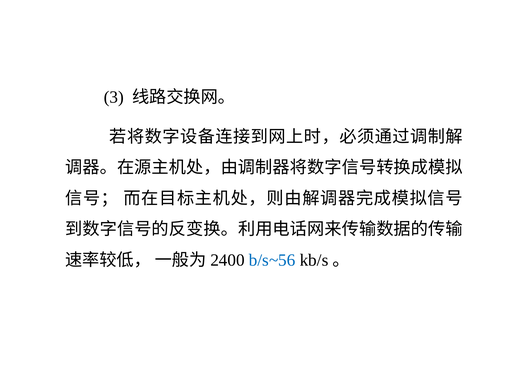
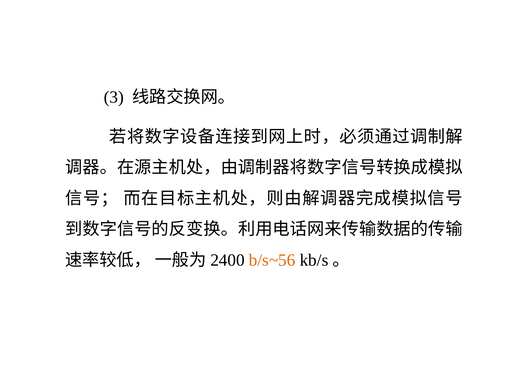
b/s~56 colour: blue -> orange (272, 260)
